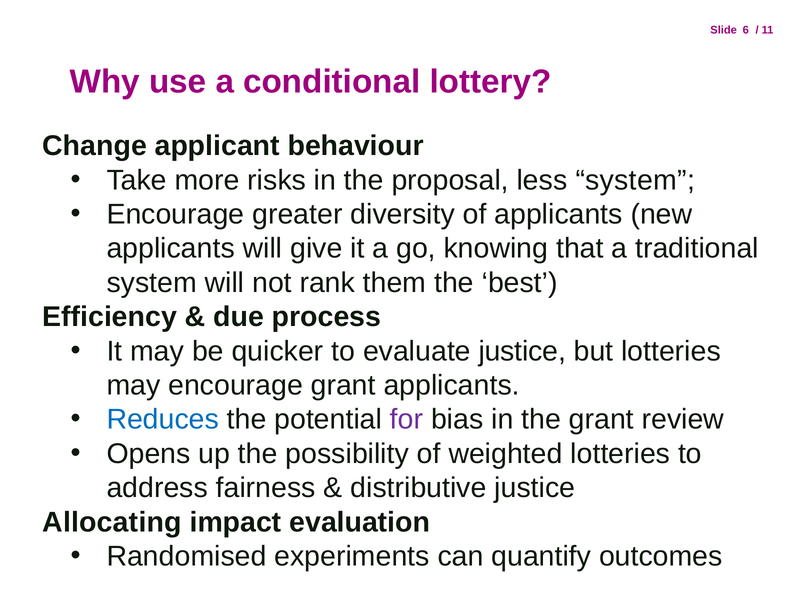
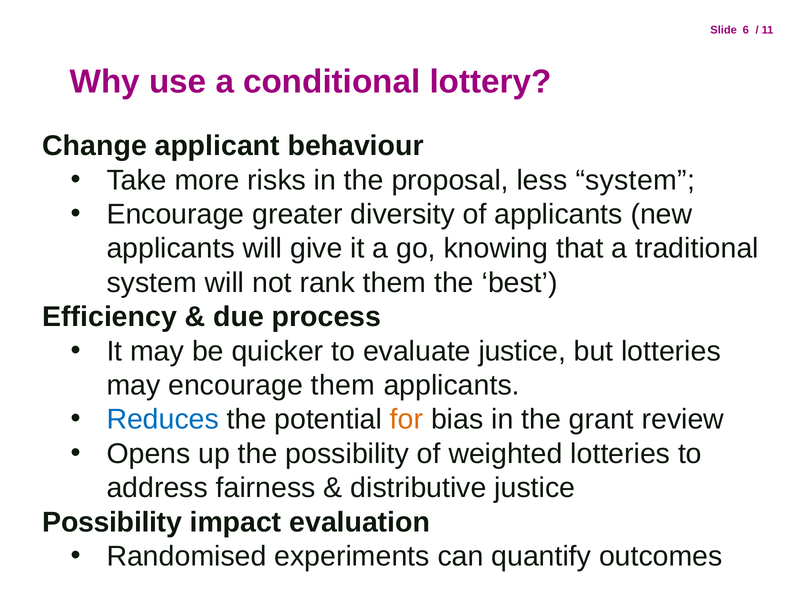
encourage grant: grant -> them (343, 386)
for colour: purple -> orange (407, 420)
Allocating: Allocating -> Possibility (112, 522)
